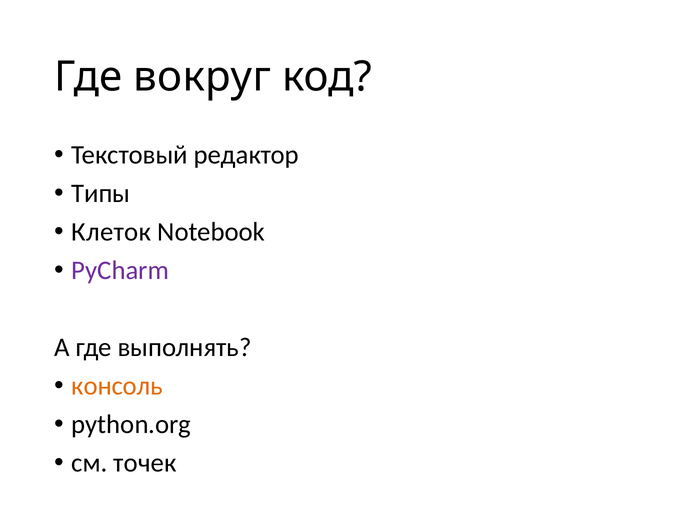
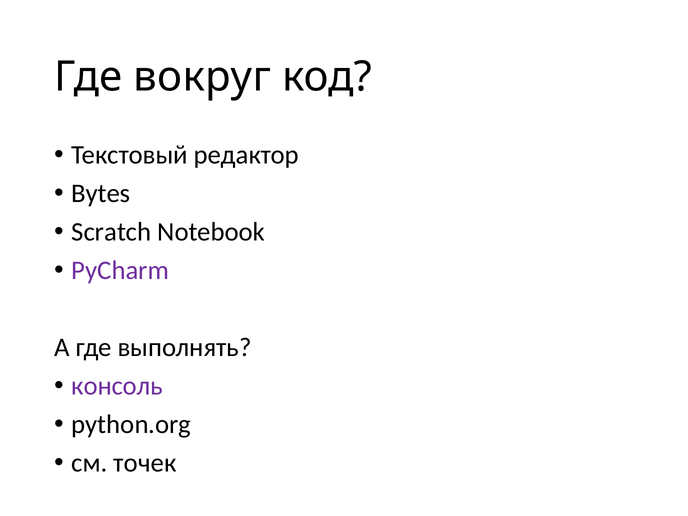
Типы: Типы -> Bytes (101, 194)
Клеток: Клеток -> Scratch (111, 232)
консоль colour: orange -> purple (117, 386)
